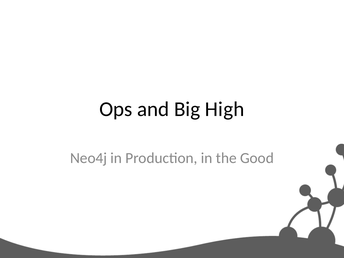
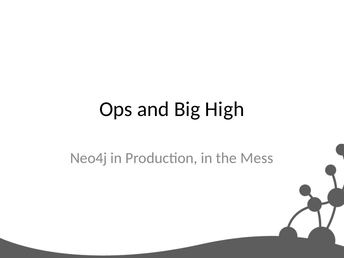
Good: Good -> Mess (257, 158)
